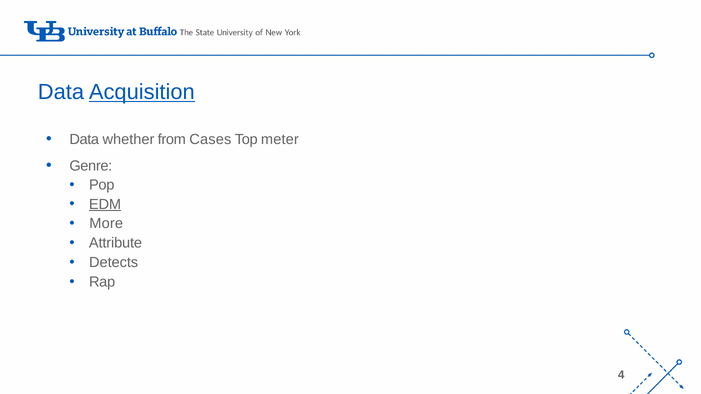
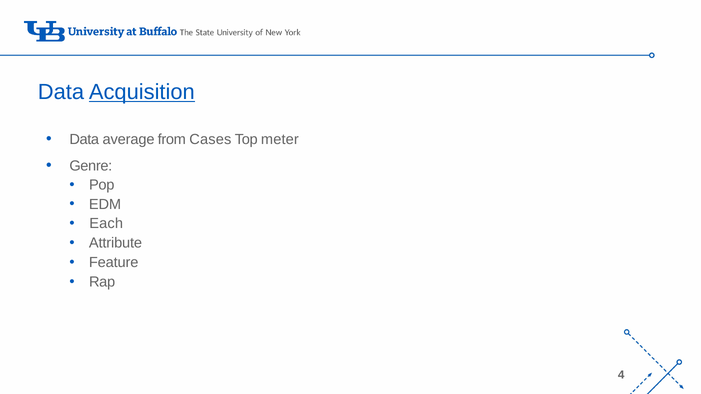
whether: whether -> average (129, 140)
EDM underline: present -> none (105, 204)
More: More -> Each (106, 224)
Detects: Detects -> Feature (114, 263)
